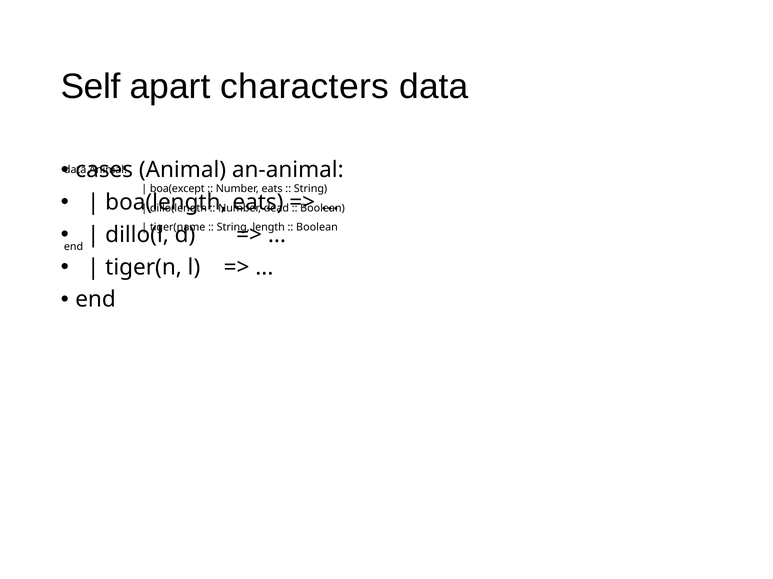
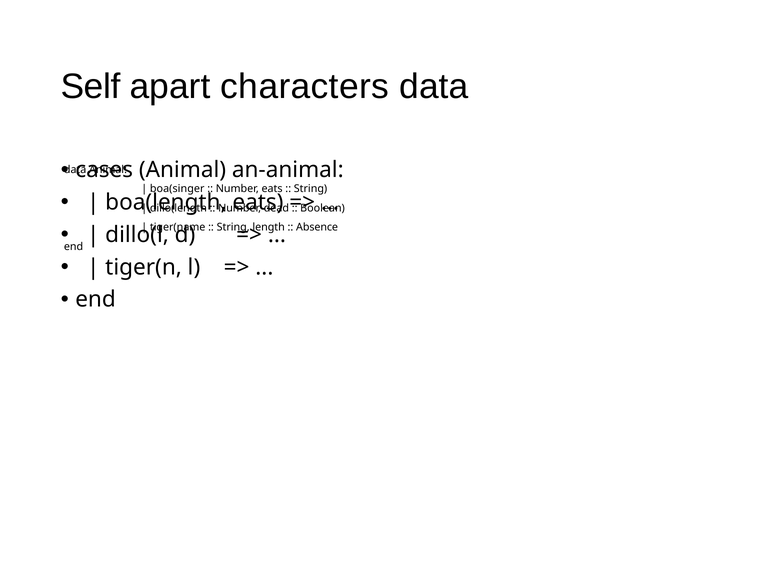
boa(except: boa(except -> boa(singer (177, 189)
Boolean: Boolean -> Absence (317, 228)
